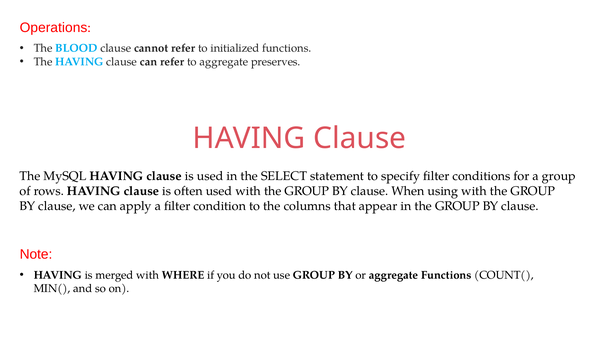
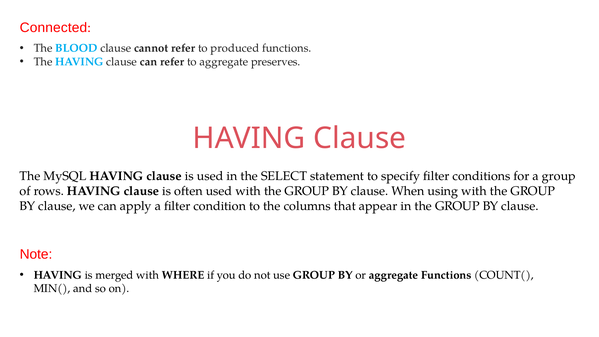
Operations: Operations -> Connected (53, 27)
initialized: initialized -> produced (235, 48)
